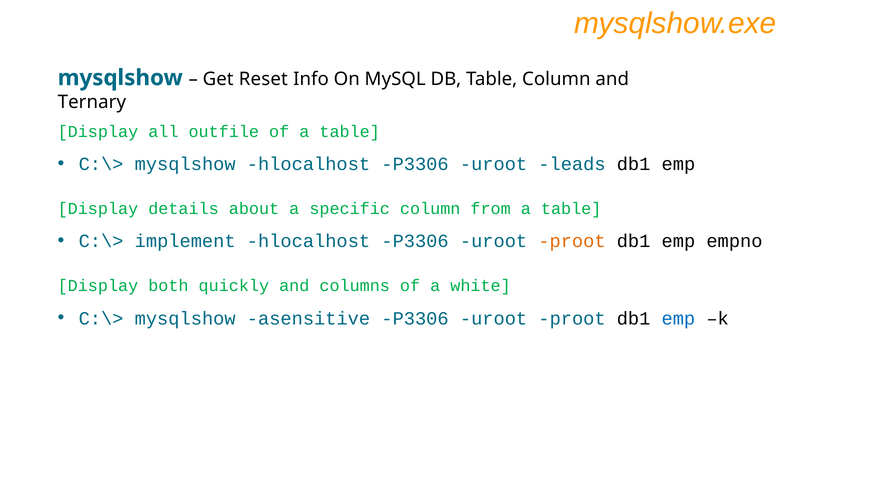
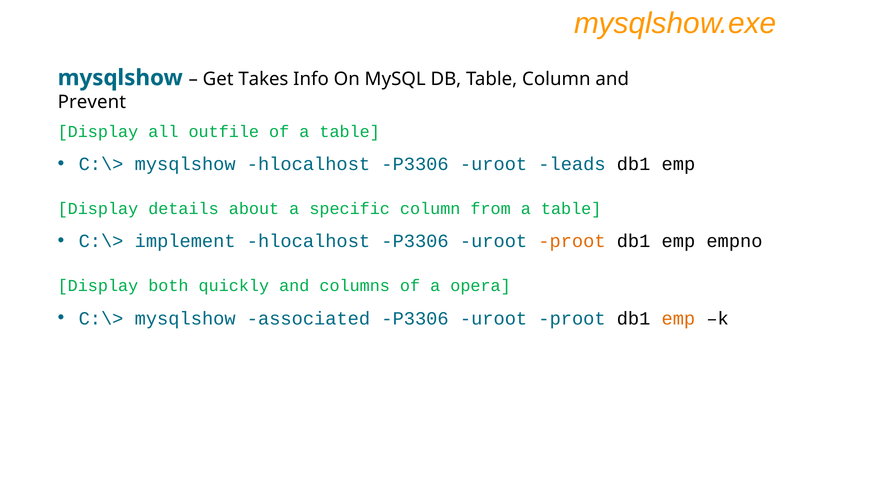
Reset: Reset -> Takes (263, 79)
Ternary: Ternary -> Prevent (92, 102)
white: white -> opera (481, 286)
asensitive: asensitive -> associated (309, 319)
emp colour: blue -> orange (678, 319)
